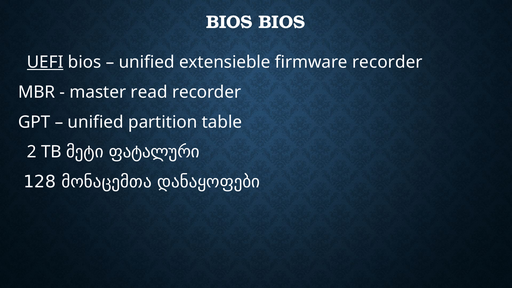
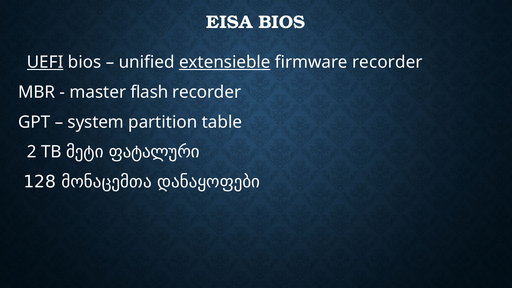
BIOS: BIOS -> EISA (229, 22)
extensieble underline: none -> present (225, 62)
read: read -> flash (149, 92)
unified: unified -> system (96, 122)
